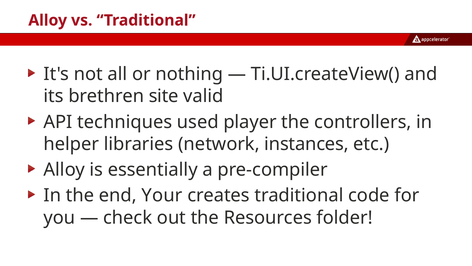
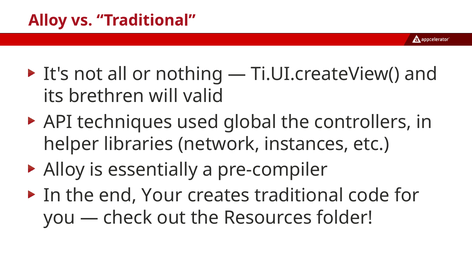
site: site -> will (163, 96)
player: player -> global (250, 122)
